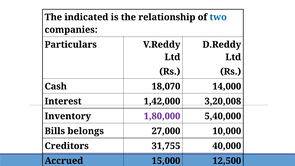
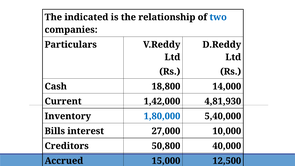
18,070: 18,070 -> 18,800 (166, 86)
Interest: Interest -> Current (63, 101)
3,20,008: 3,20,008 -> 4,81,930 (223, 101)
1,80,000 colour: purple -> blue (162, 116)
belongs: belongs -> interest (86, 131)
31,755: 31,755 -> 50,800 (166, 146)
